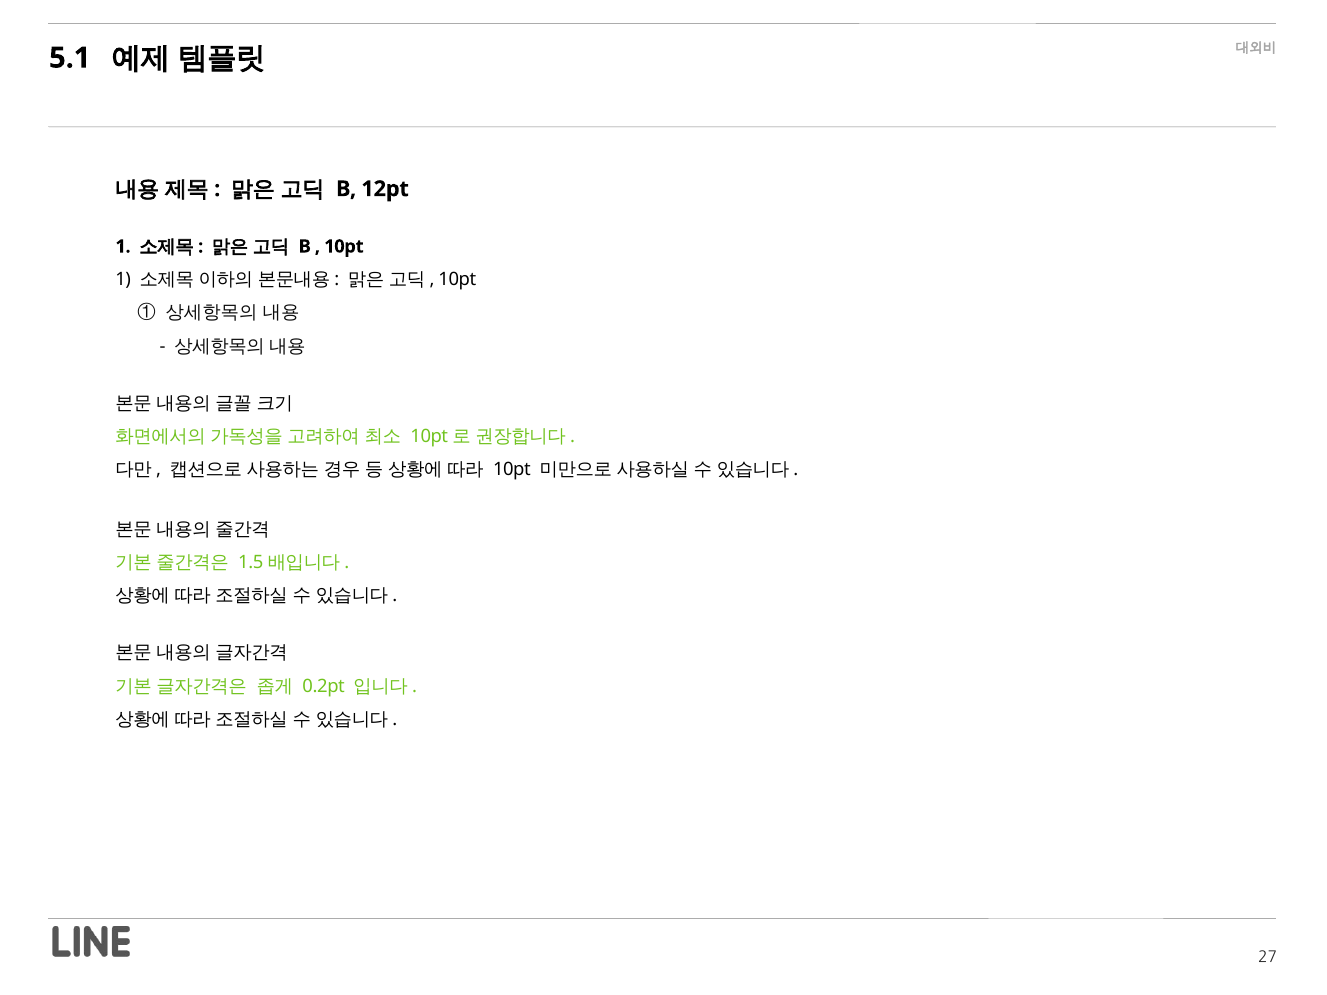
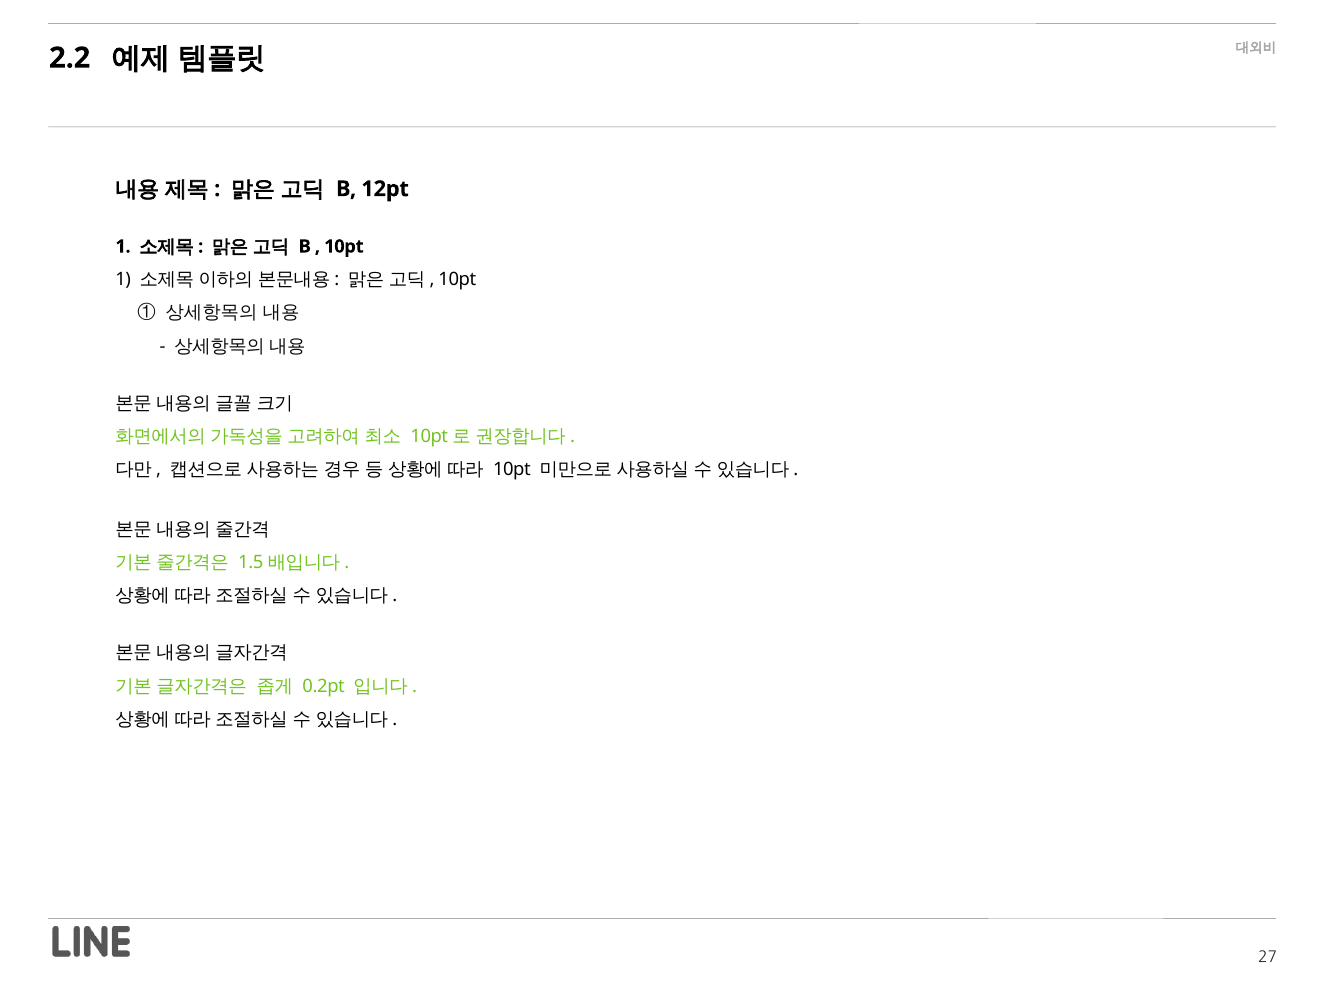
5.1: 5.1 -> 2.2 (70, 58)
